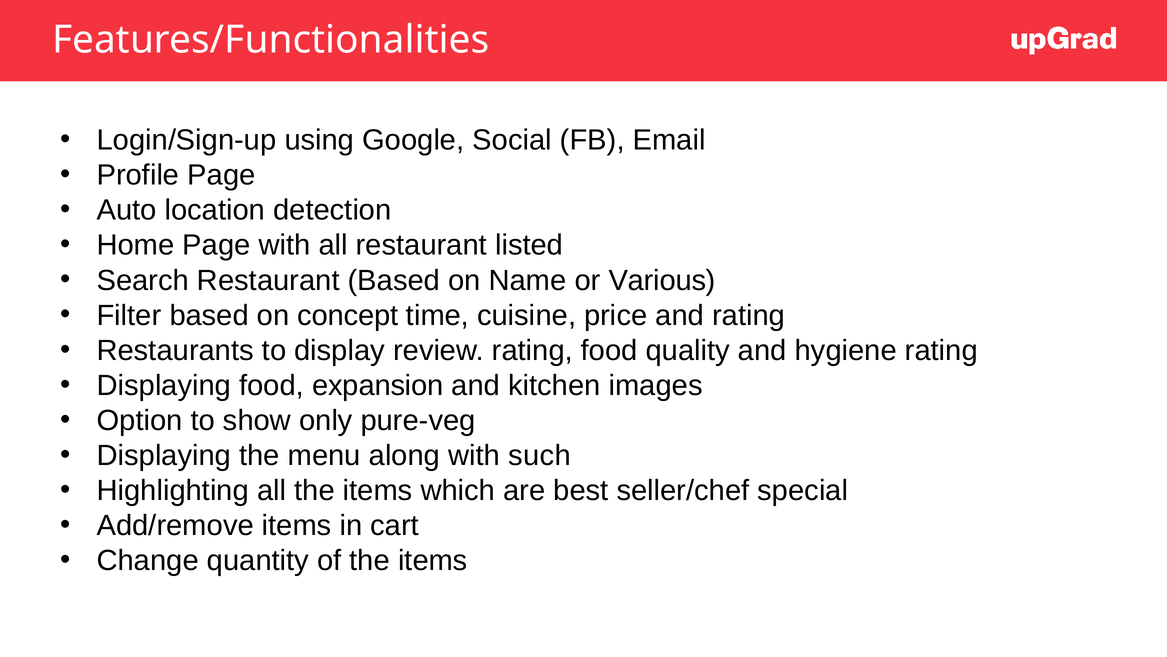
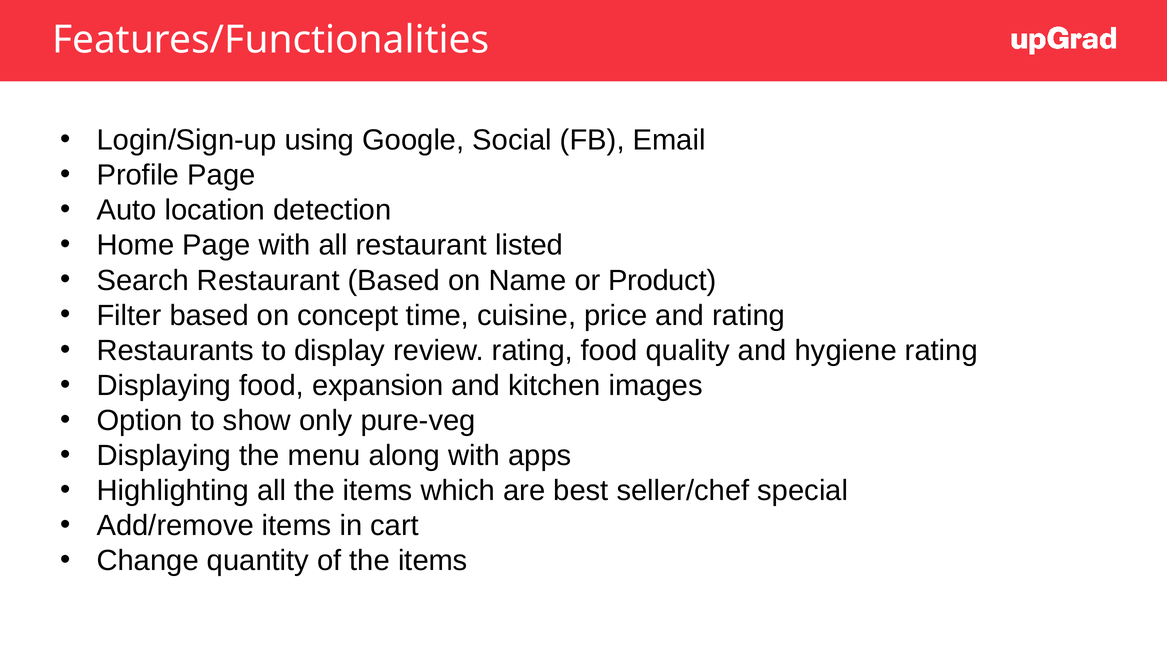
Various: Various -> Product (662, 280)
such: such -> apps (540, 455)
